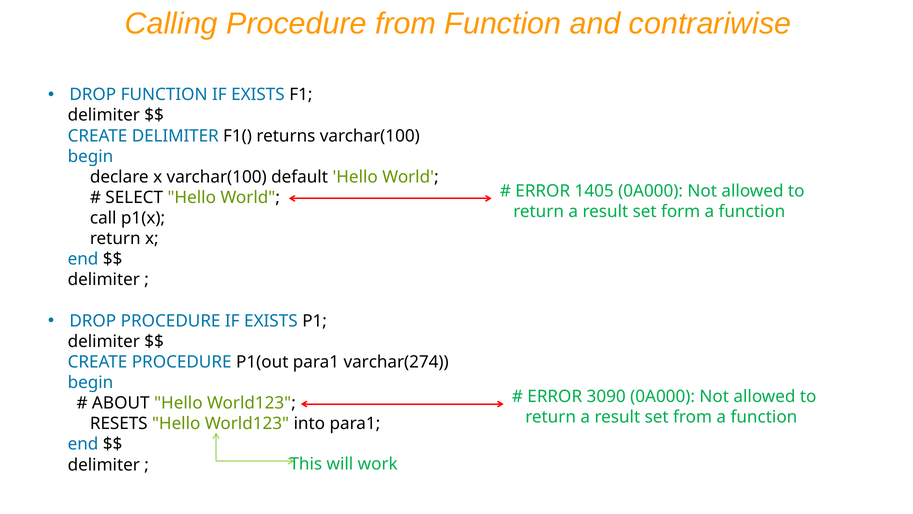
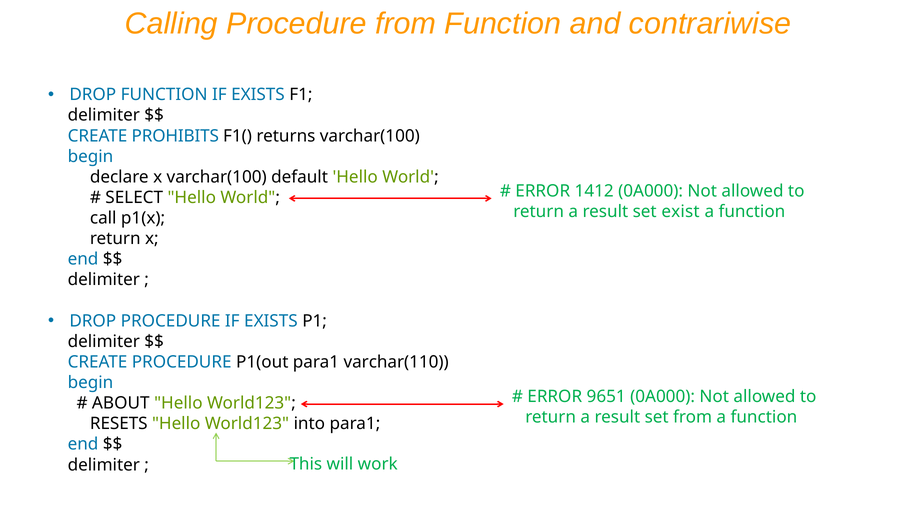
CREATE DELIMITER: DELIMITER -> PROHIBITS (175, 136)
1405: 1405 -> 1412 (594, 191)
form: form -> exist (680, 211)
varchar(274: varchar(274 -> varchar(110 (396, 362)
3090: 3090 -> 9651 (606, 396)
